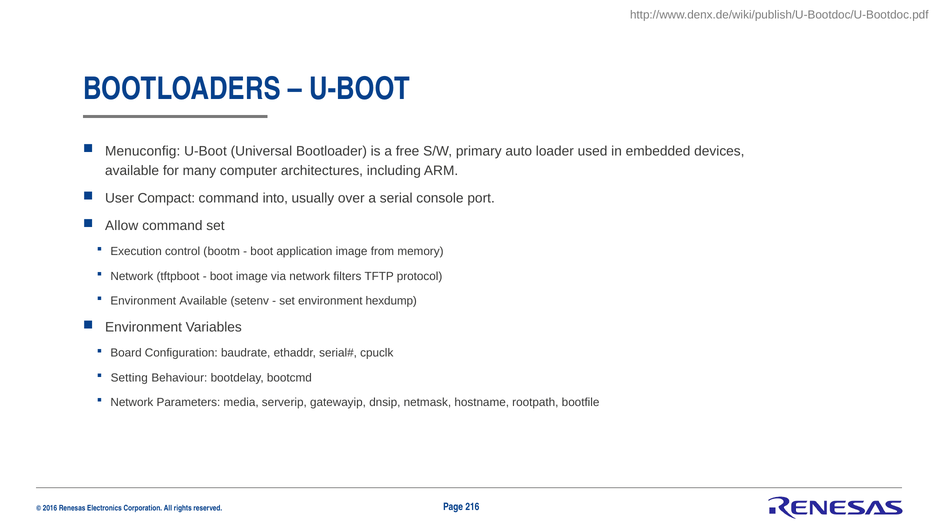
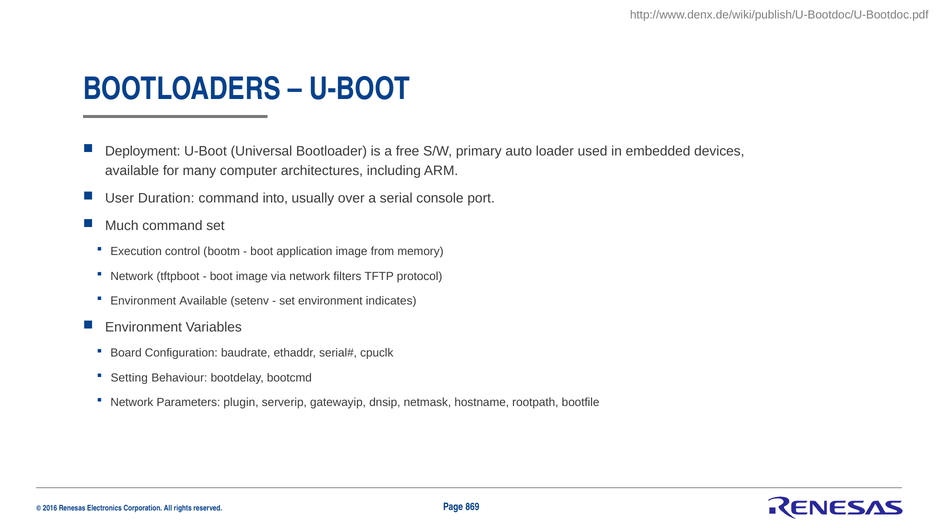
Menuconfig: Menuconfig -> Deployment (143, 151)
Compact: Compact -> Duration (166, 198)
Allow: Allow -> Much (122, 226)
hexdump: hexdump -> indicates (391, 301)
media: media -> plugin (241, 402)
216: 216 -> 869 (472, 507)
